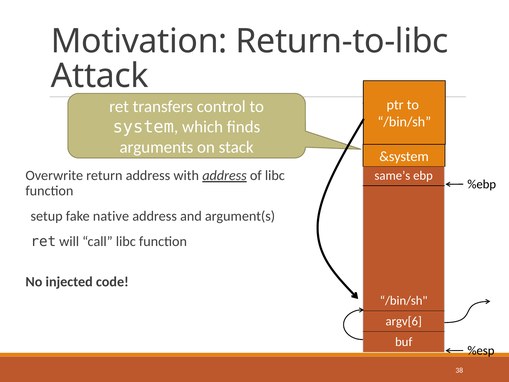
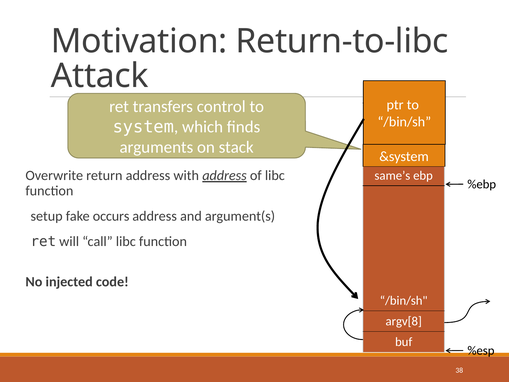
native: native -> occurs (111, 216)
argv[6: argv[6 -> argv[8 (404, 321)
